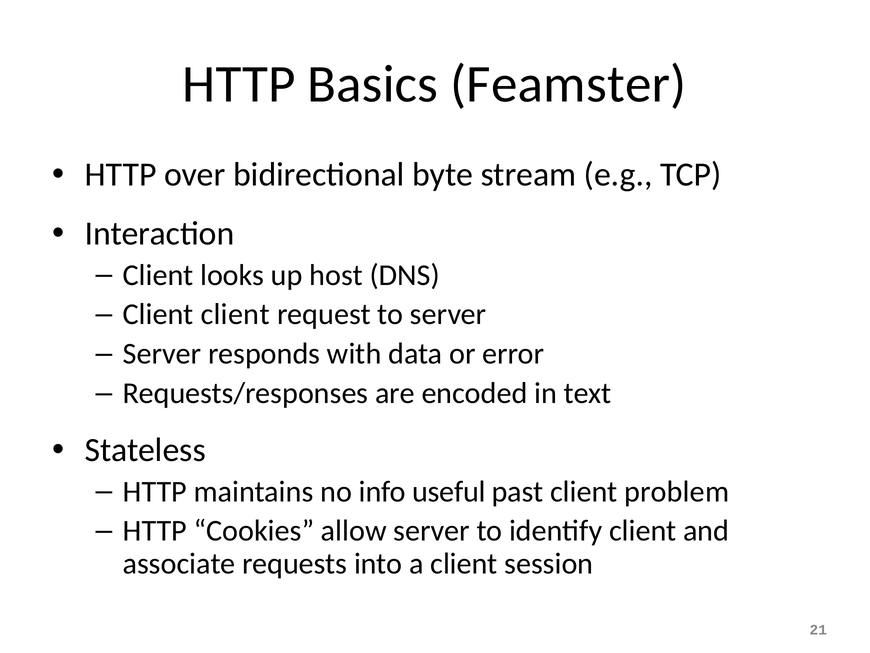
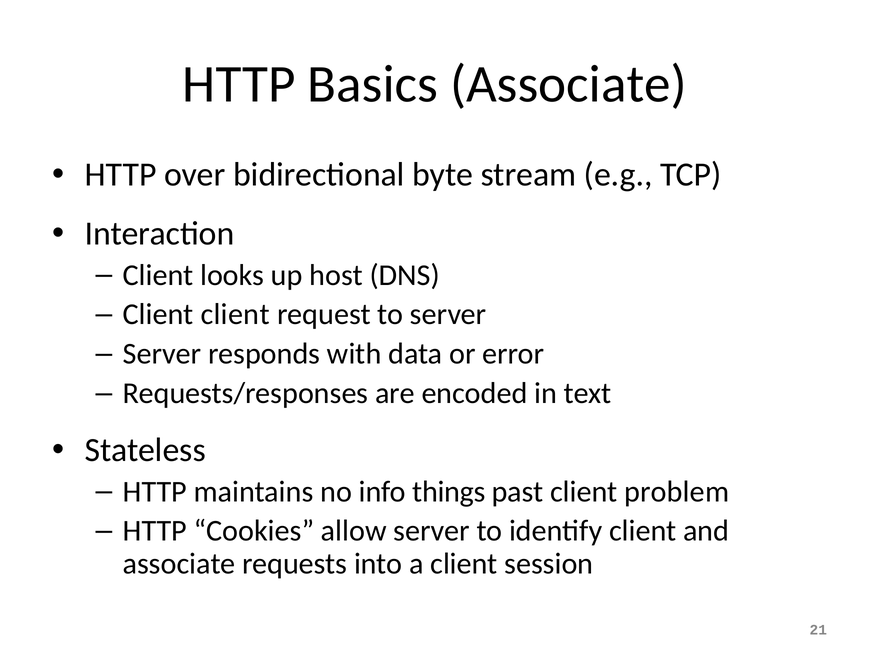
Basics Feamster: Feamster -> Associate (568, 84)
useful: useful -> things (449, 491)
